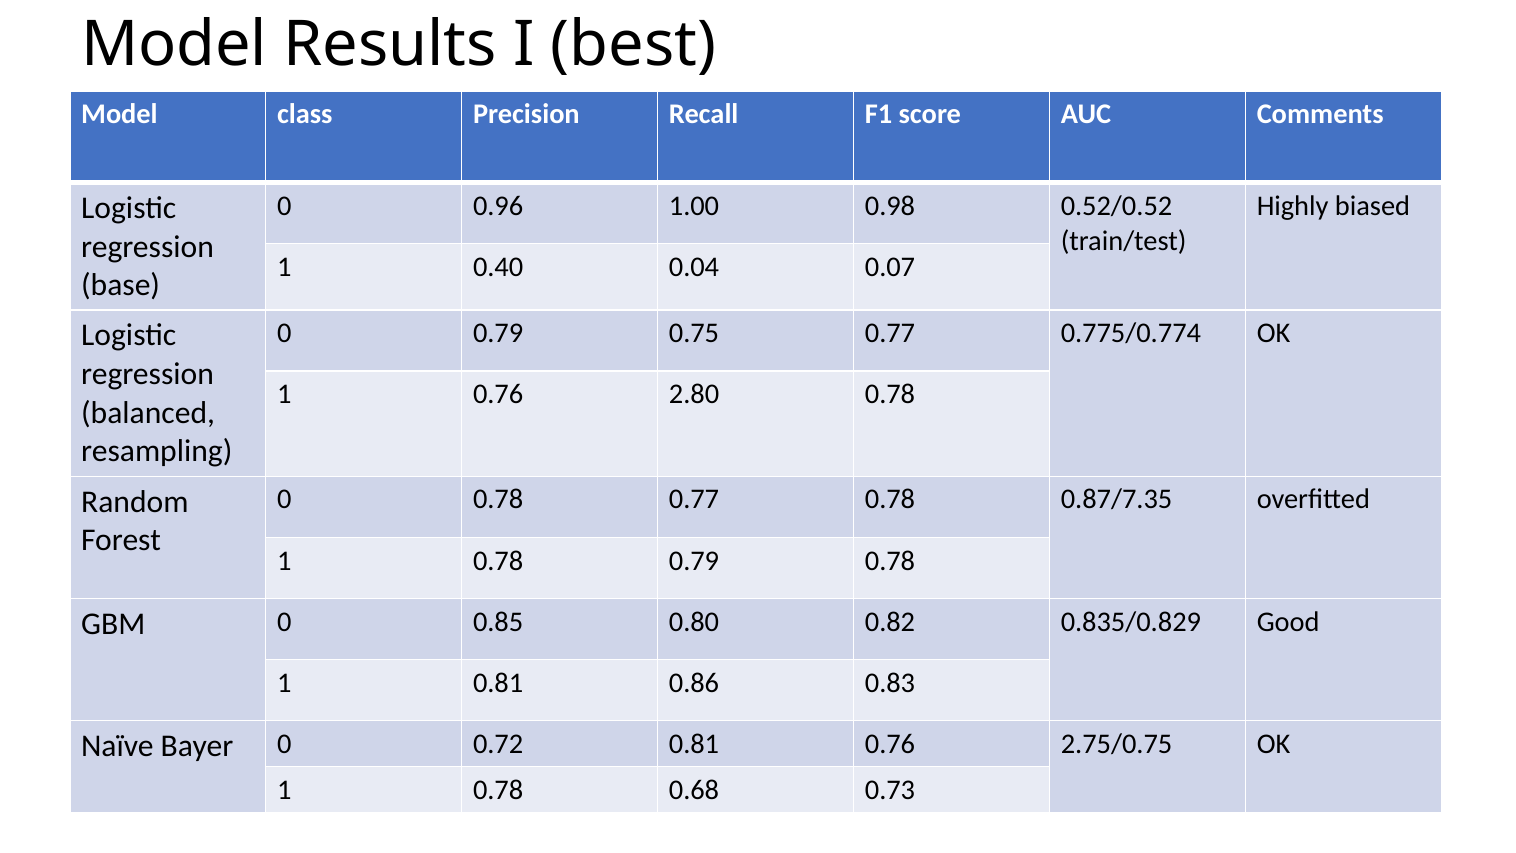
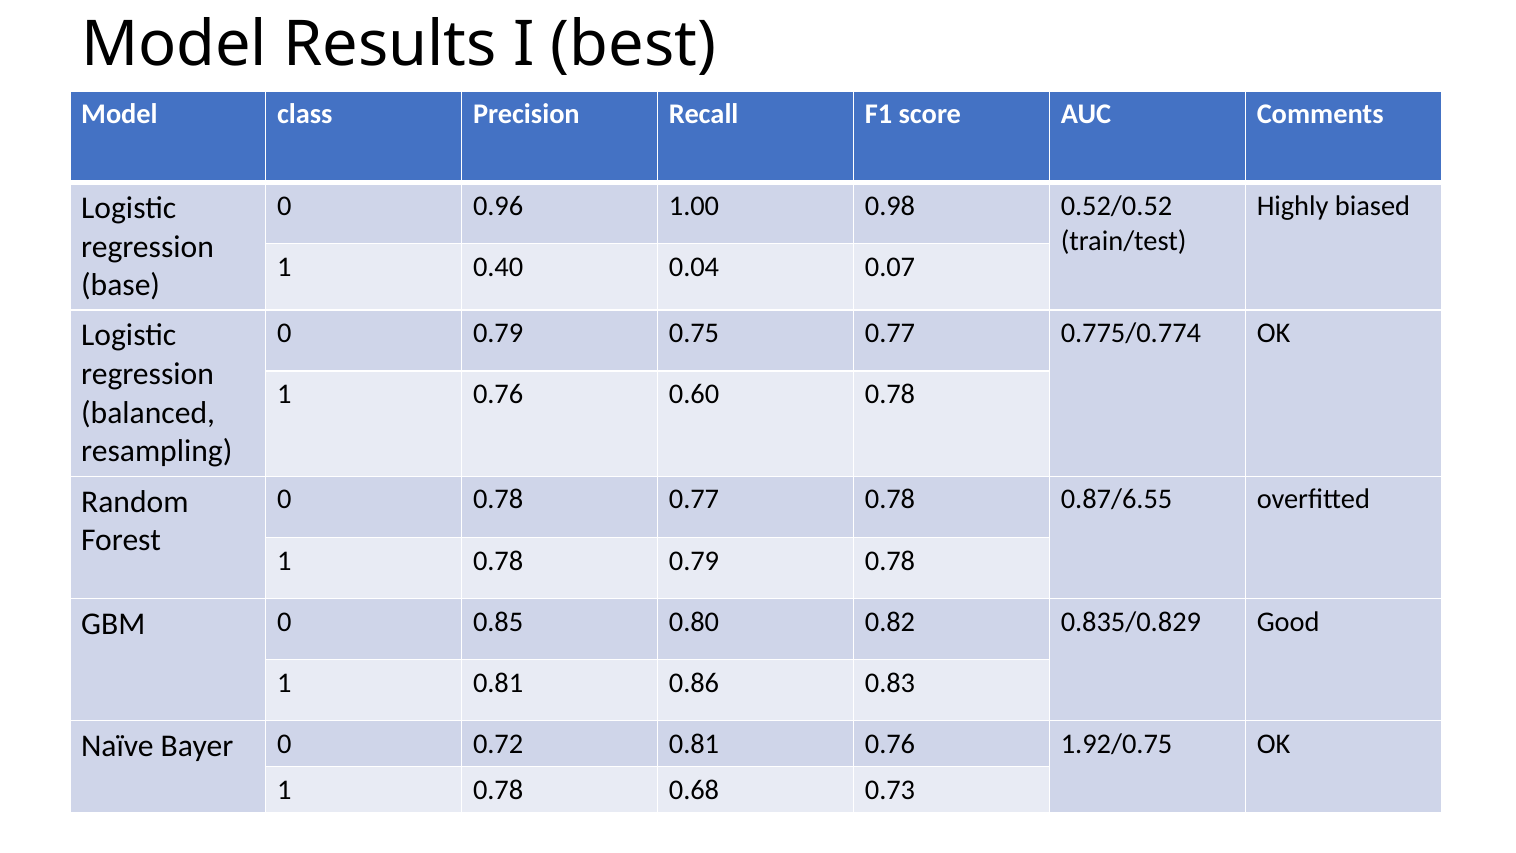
2.80: 2.80 -> 0.60 (694, 394)
0.87/7.35: 0.87/7.35 -> 0.87/6.55 (1117, 499)
2.75/0.75: 2.75/0.75 -> 1.92/0.75 (1117, 743)
